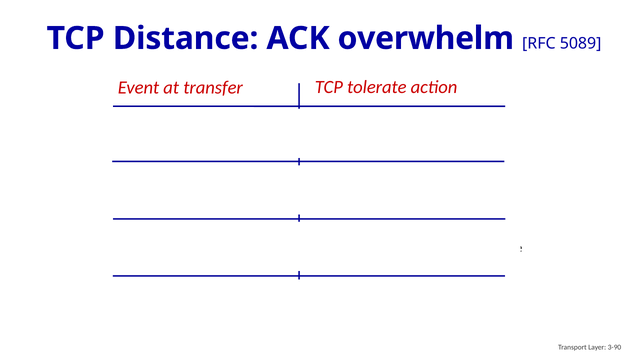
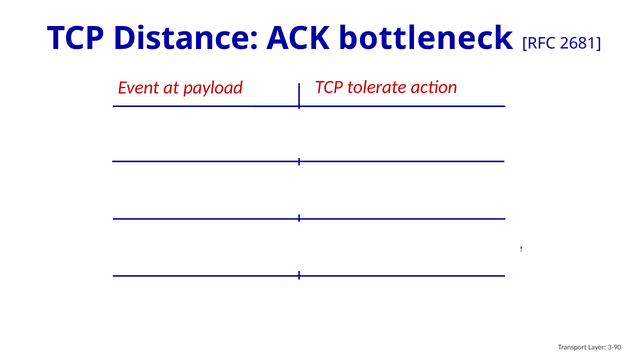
overwhelm: overwhelm -> bottleneck (426, 38)
5089: 5089 -> 2681 (581, 44)
transfer: transfer -> payload (213, 88)
